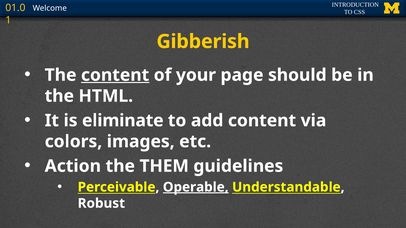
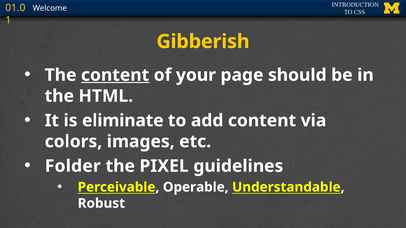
Action: Action -> Folder (73, 166)
THEM: THEM -> PIXEL (164, 166)
Operable underline: present -> none (196, 187)
